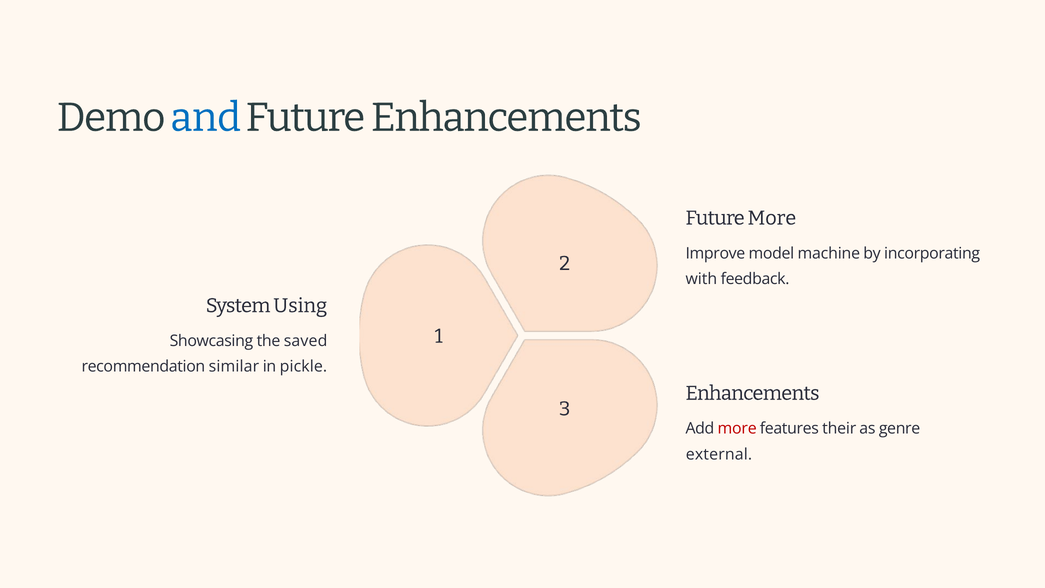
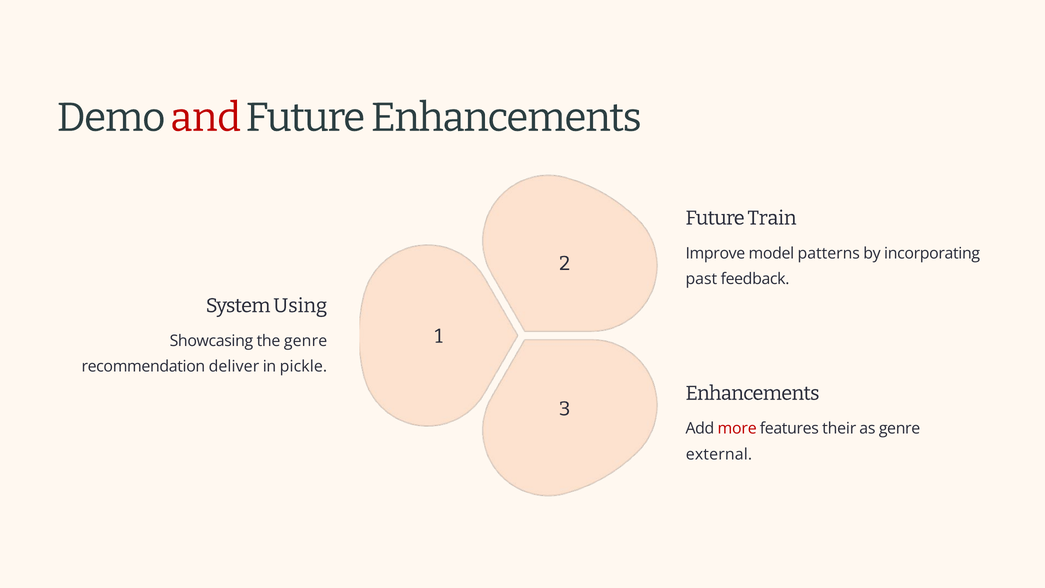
and colour: blue -> red (206, 117)
Future More: More -> Train (772, 218)
machine: machine -> patterns (829, 253)
with: with -> past (701, 279)
the saved: saved -> genre (306, 341)
similar: similar -> deliver (234, 367)
